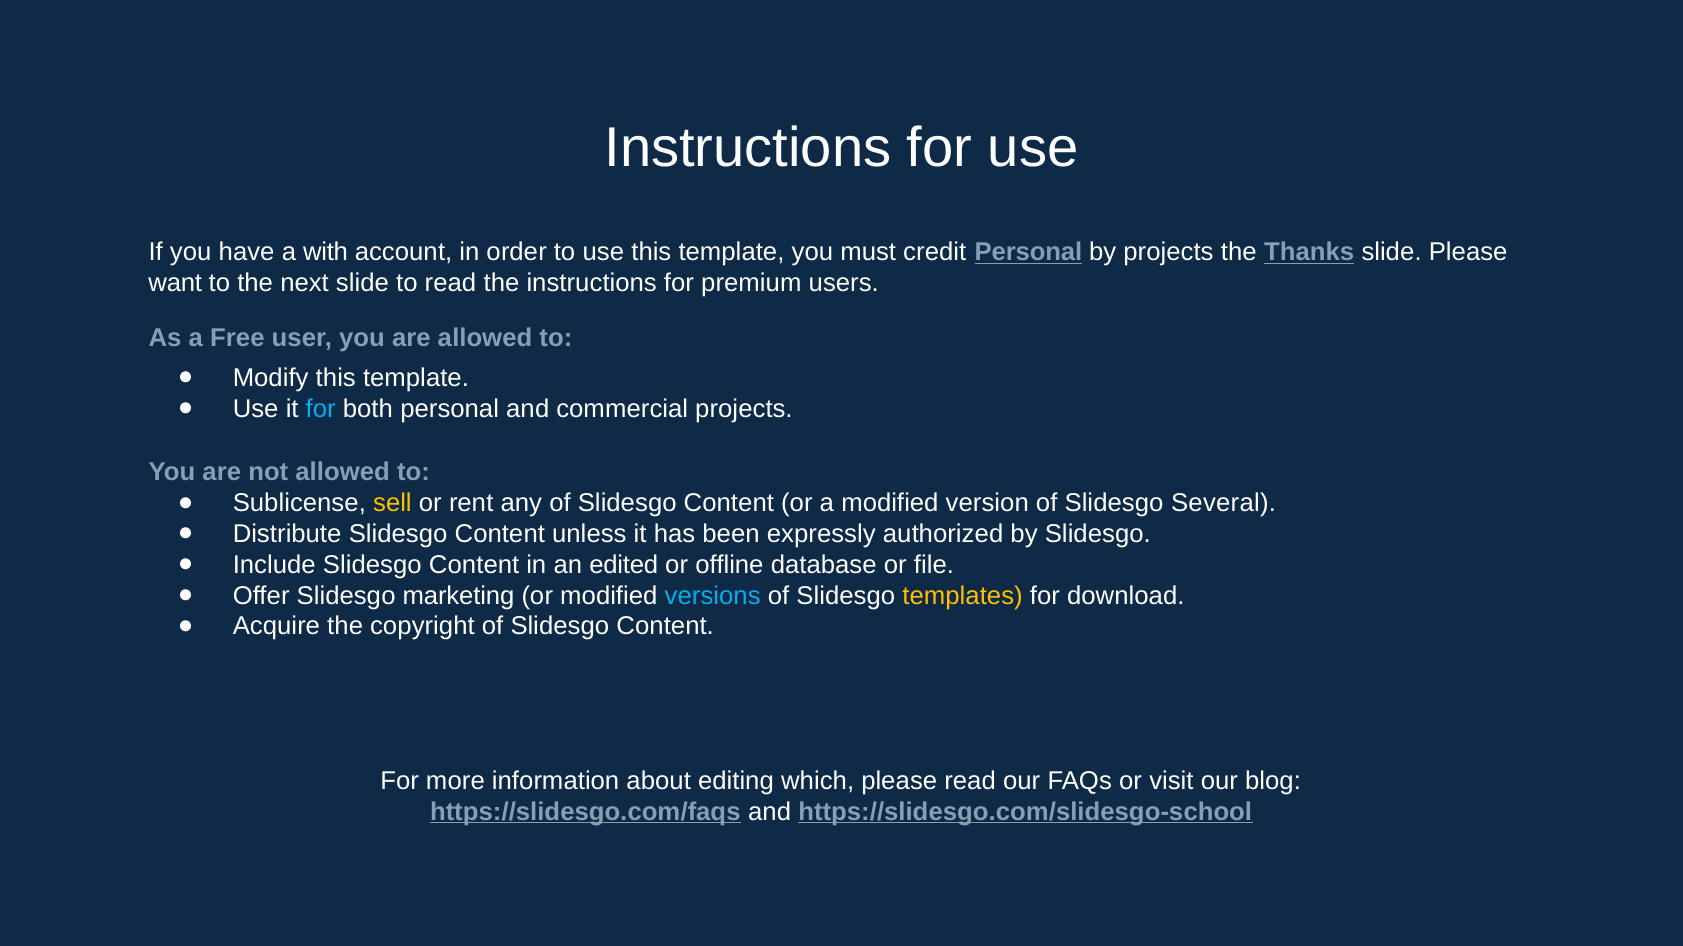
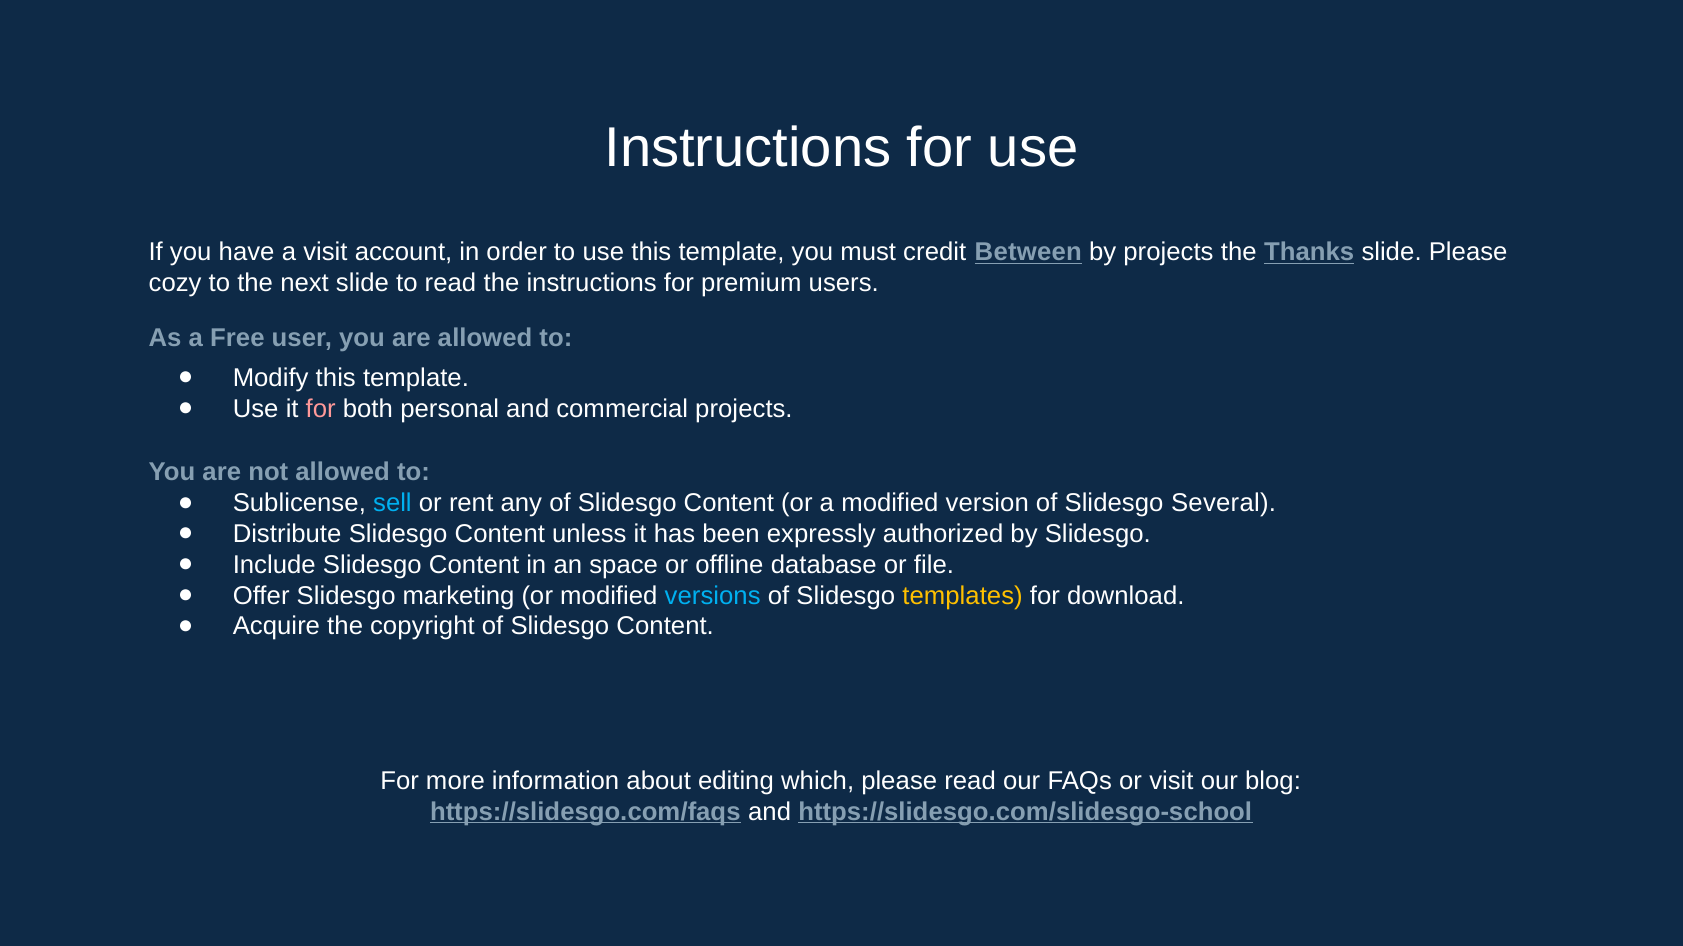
a with: with -> visit (325, 253)
credit Personal: Personal -> Between (1028, 253)
want: want -> cozy (175, 284)
for colour: light blue -> pink (321, 409)
sell colour: yellow -> light blue (392, 503)
edited: edited -> space (624, 565)
